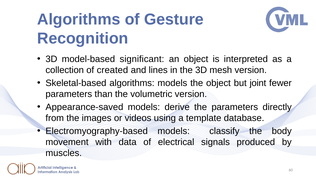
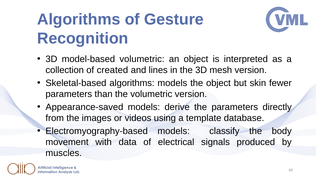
model-based significant: significant -> volumetric (142, 59)
joint: joint -> skin (258, 83)
